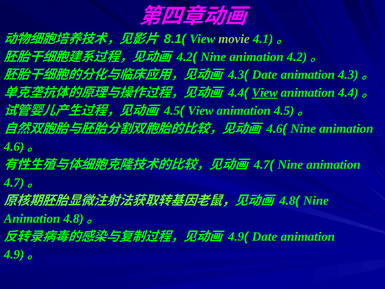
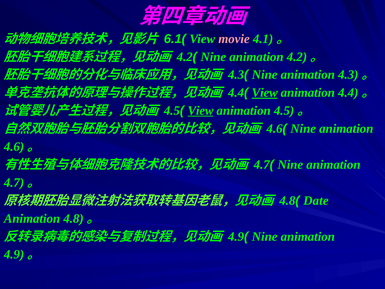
8.1(: 8.1( -> 6.1( (175, 39)
movie colour: light green -> pink (234, 39)
4.3( Date: Date -> Nine (265, 75)
View underline: none -> present (201, 111)
4.8( Nine: Nine -> Date (316, 200)
4.9( Date: Date -> Nine (265, 236)
